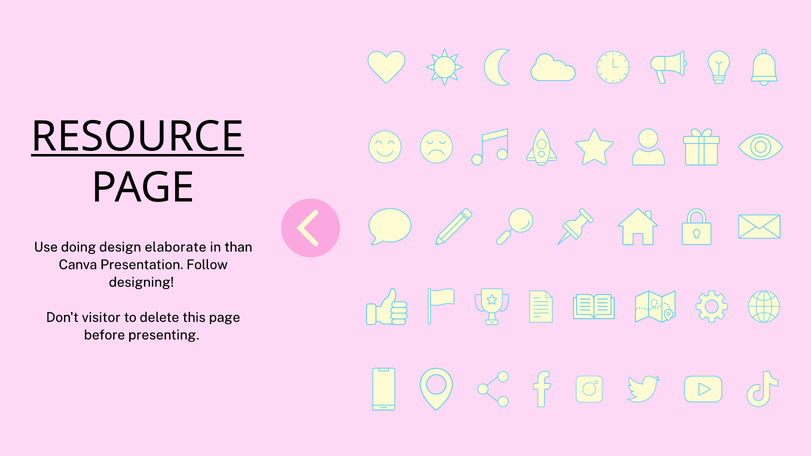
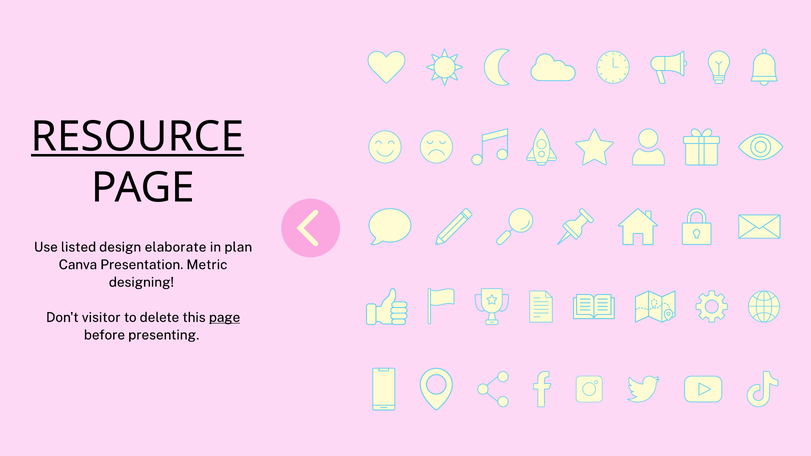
doing: doing -> listed (79, 247)
than: than -> plan (238, 247)
Follow: Follow -> Metric (207, 265)
page underline: none -> present (225, 318)
